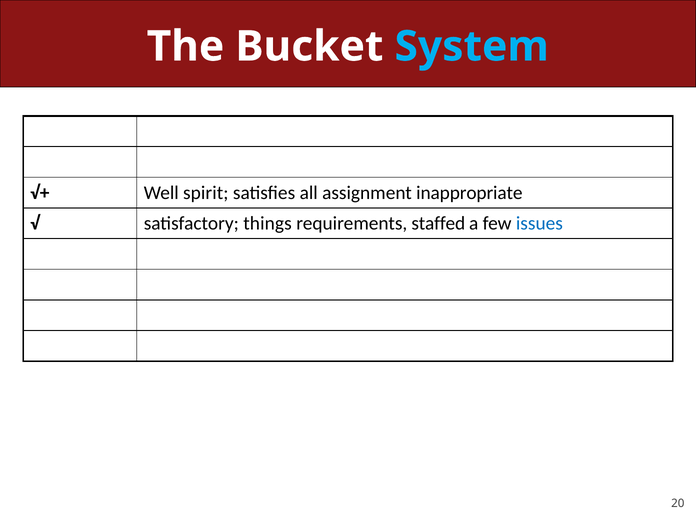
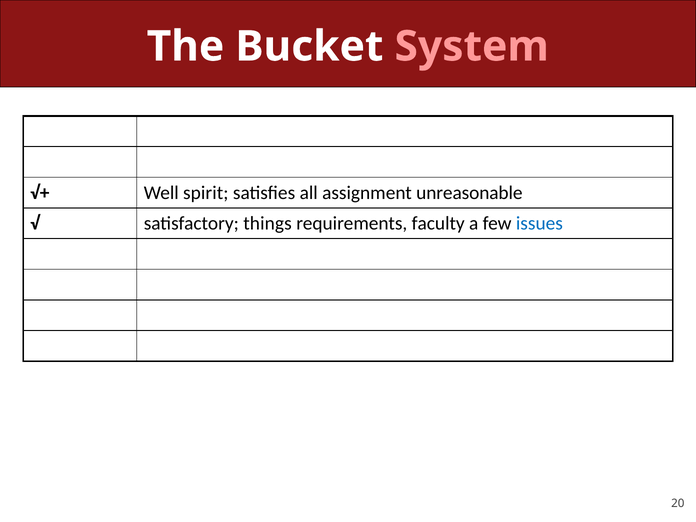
System colour: light blue -> pink (472, 46)
inappropriate: inappropriate -> unreasonable (469, 193)
staffed: staffed -> faculty (438, 224)
